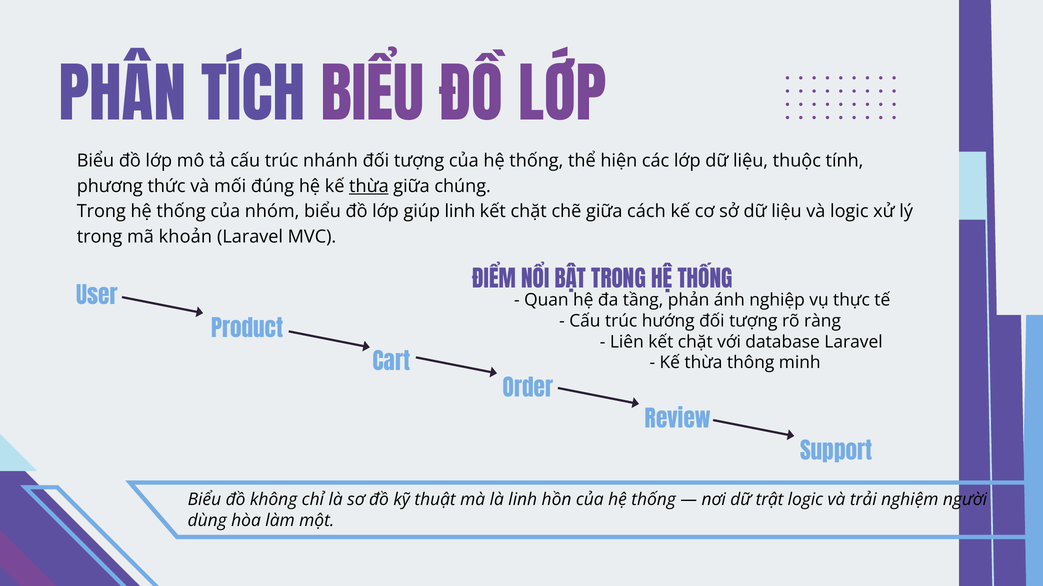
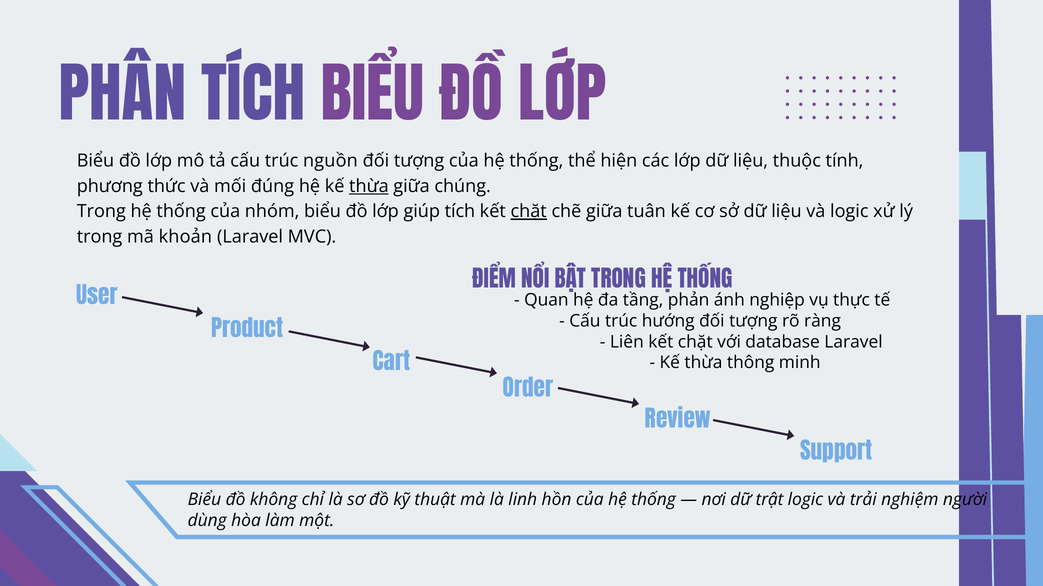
nhánh: nhánh -> nguồn (330, 161)
giúp linh: linh -> tích (460, 212)
chặt underline: none -> present (529, 212)
cách: cách -> tuân (646, 212)
